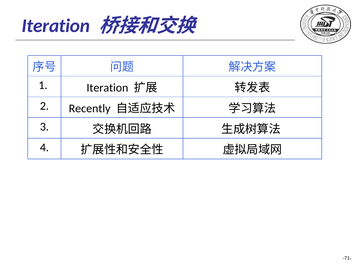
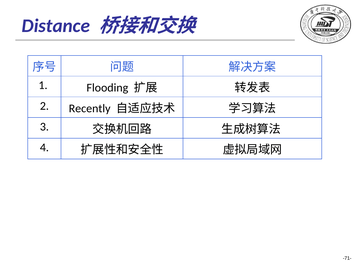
Iteration: Iteration -> Distance (56, 26)
1 Iteration: Iteration -> Flooding (107, 88)
